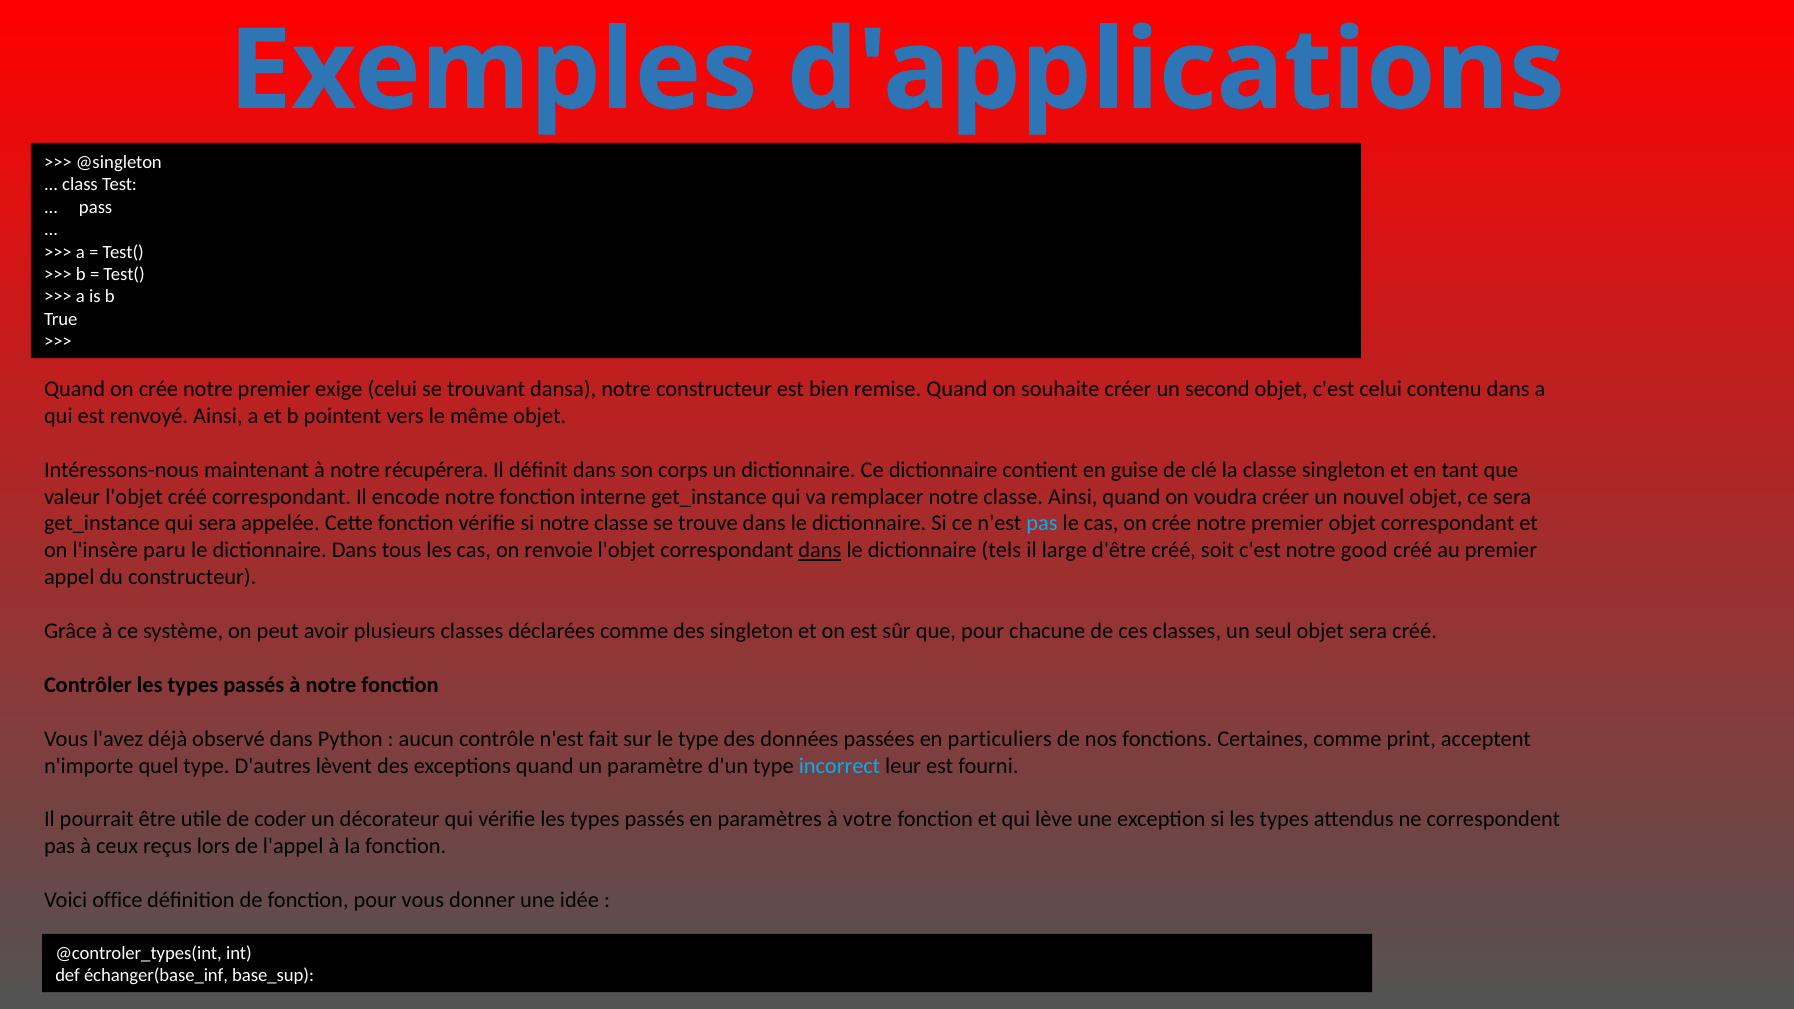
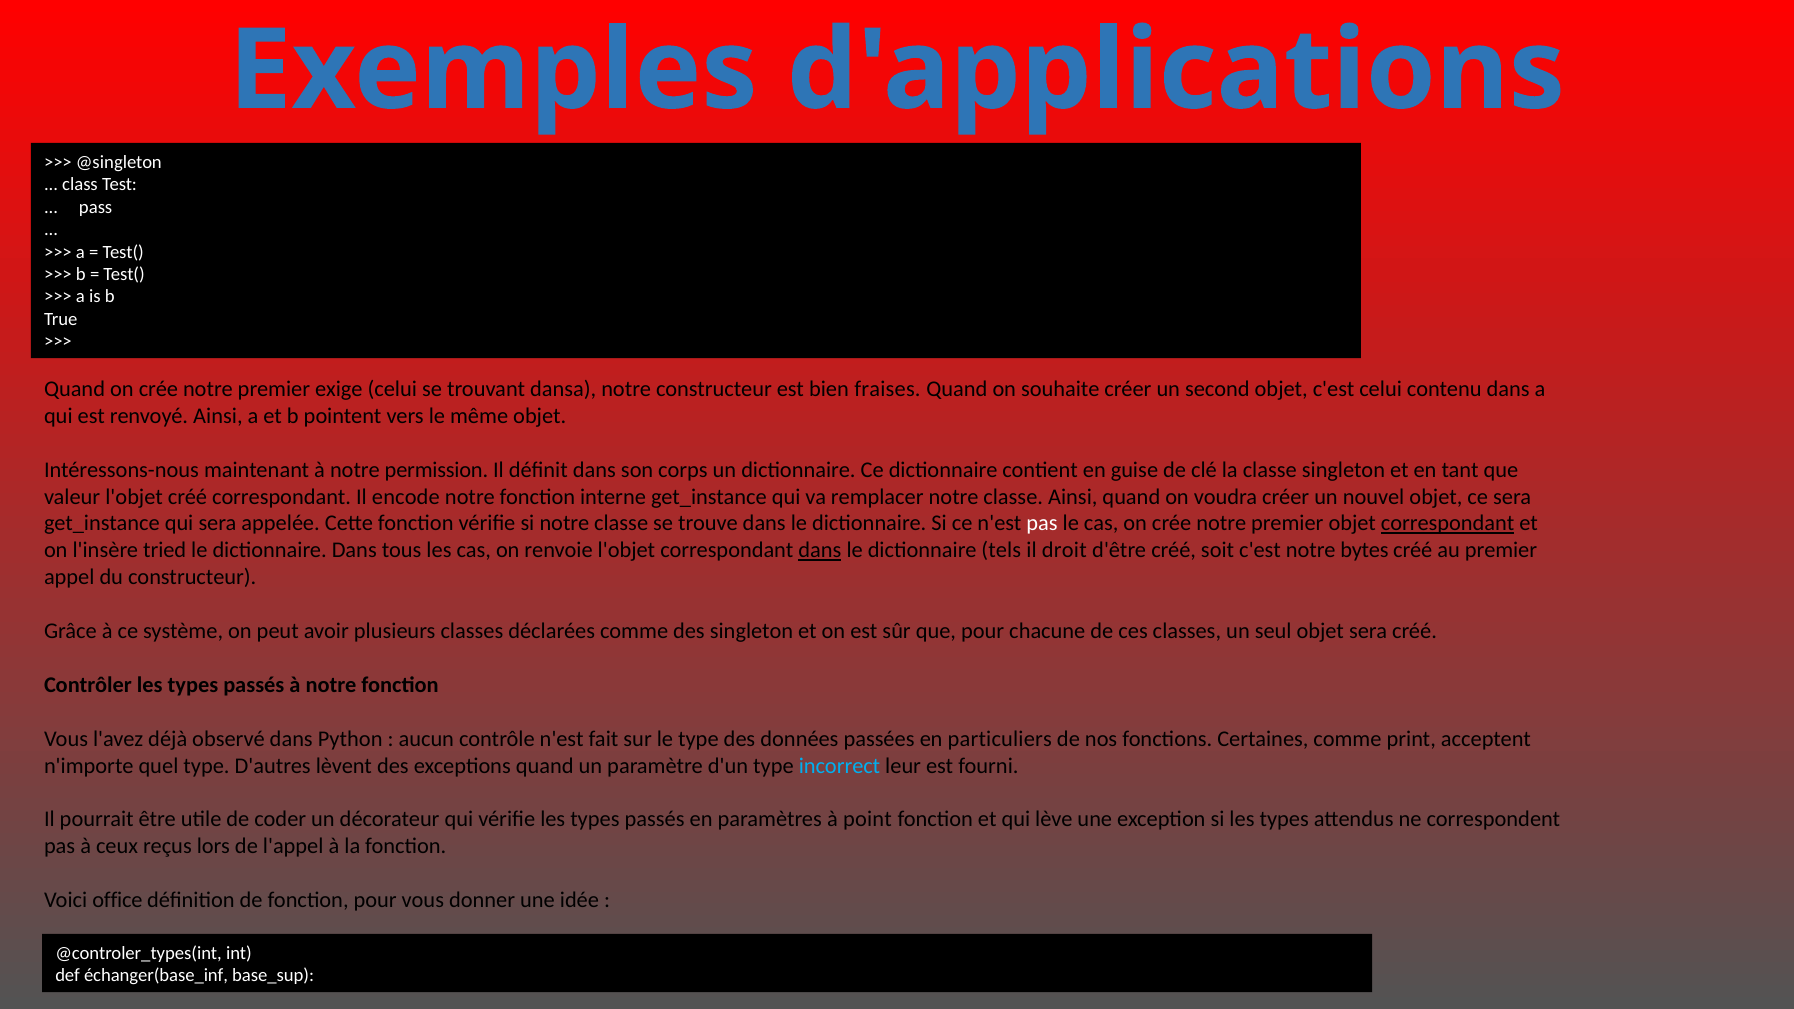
remise: remise -> fraises (887, 389)
récupérera: récupérera -> permission (436, 470)
pas colour: light blue -> white (1042, 524)
correspondant underline: none -> present (1448, 524)
paru: paru -> tried (165, 551)
large: large -> droit (1064, 551)
good: good -> bytes (1364, 551)
votre: votre -> point (867, 820)
